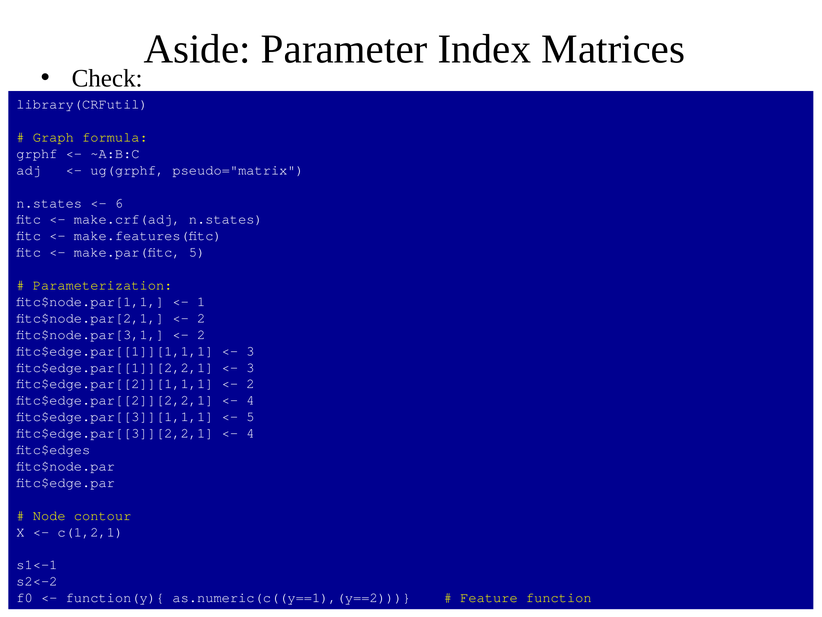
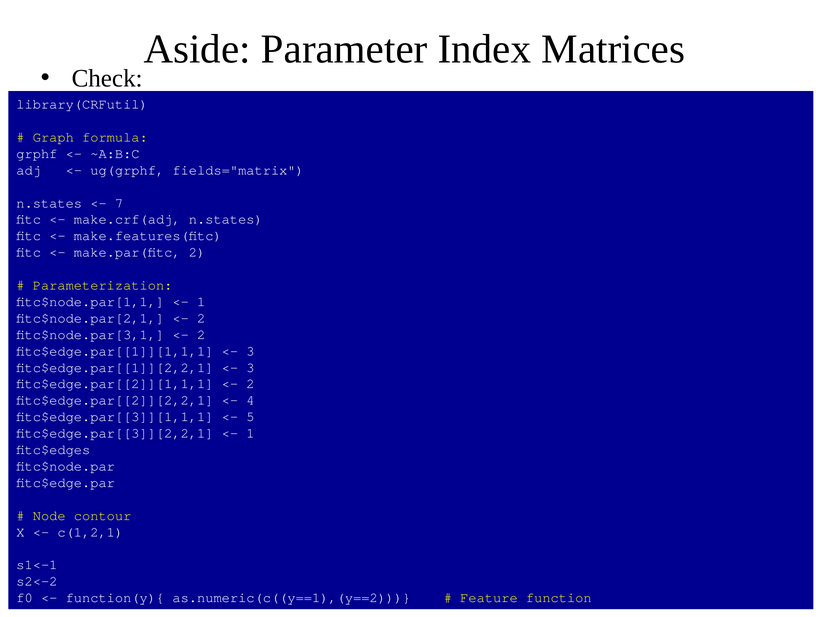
pseudo="matrix: pseudo="matrix -> fields="matrix (238, 170)
6: 6 -> 7 (119, 203)
make.par(fitc 5: 5 -> 2 (197, 252)
4: 4 -> 1 (250, 433)
